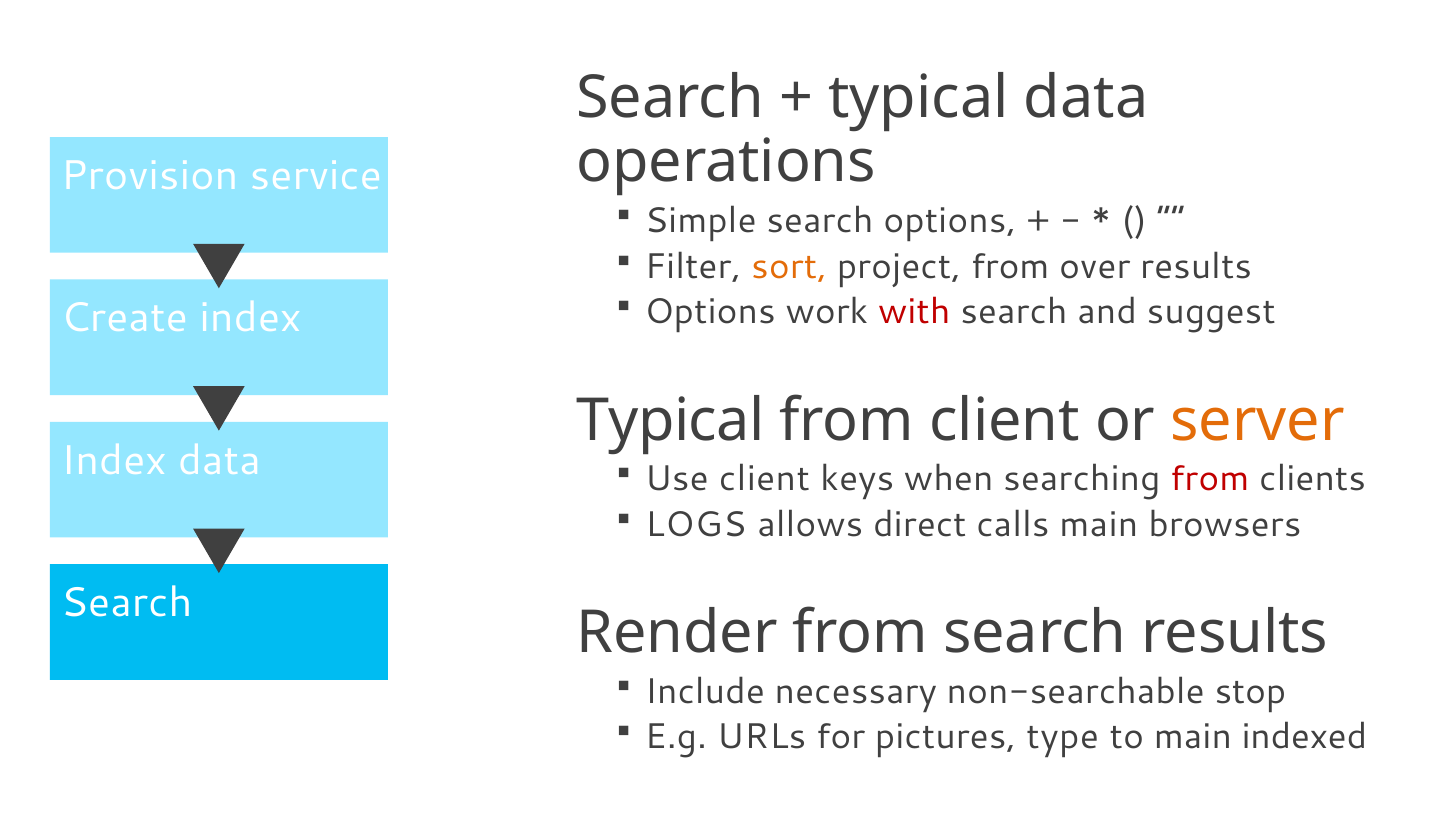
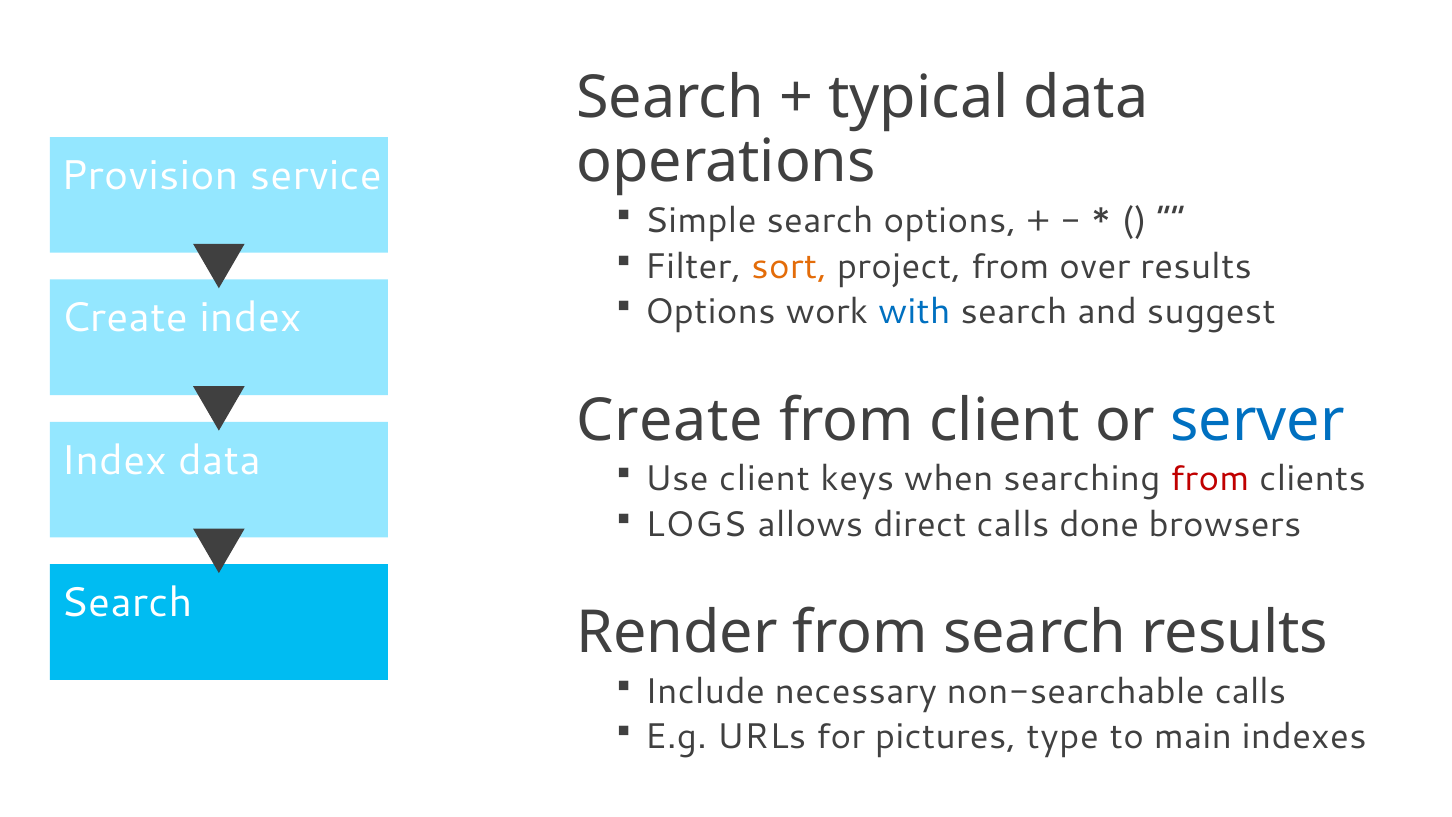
with colour: red -> blue (914, 312)
Typical: Typical -> Create (670, 420)
server colour: orange -> blue (1258, 420)
calls main: main -> done (1099, 524)
non-searchable stop: stop -> calls (1250, 691)
indexed: indexed -> indexes (1304, 737)
